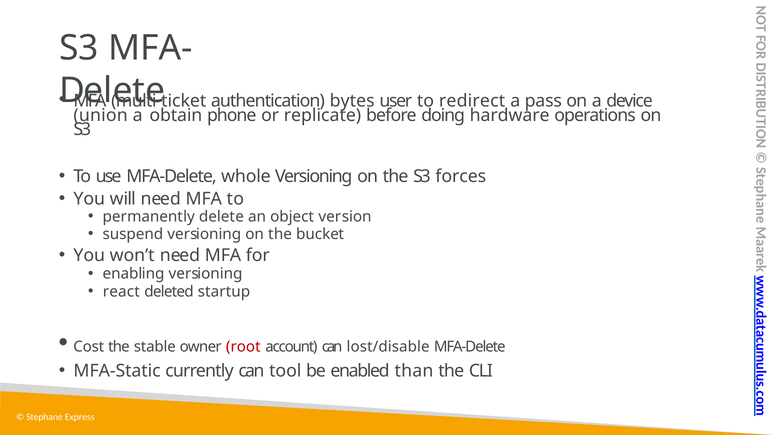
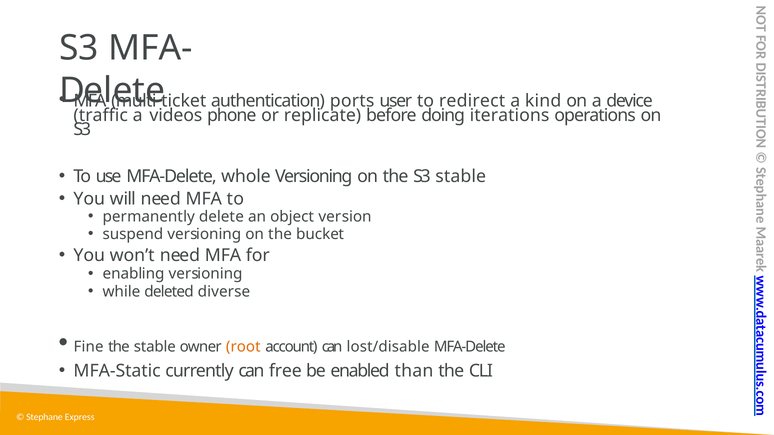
bytes: bytes -> ports (352, 101)
pass: pass -> kind (543, 101)
union: union -> traffic (101, 115)
obtain: obtain -> videos (176, 115)
hardware: hardware -> iterations (510, 115)
S3 forces: forces -> stable (461, 176)
react: react -> while (121, 292)
startup: startup -> diverse (224, 292)
Cost: Cost -> Fine (89, 347)
root colour: red -> orange (243, 347)
tool: tool -> free (285, 371)
